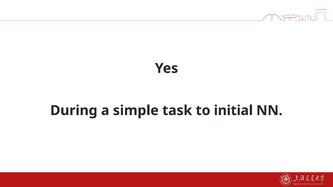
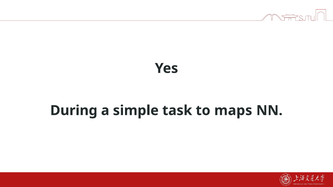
initial: initial -> maps (233, 111)
